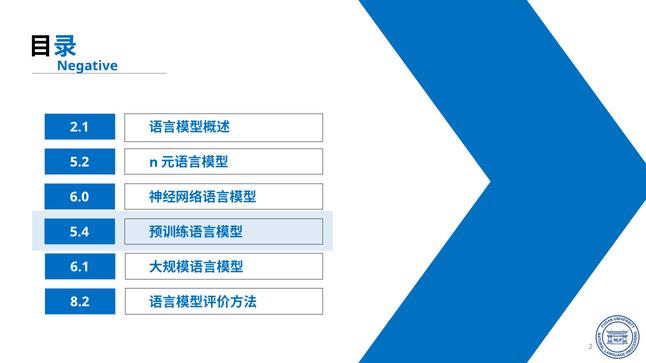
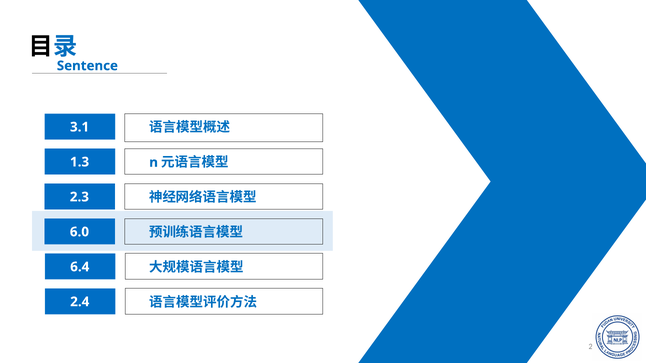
Negative: Negative -> Sentence (87, 66)
2.1: 2.1 -> 3.1 (80, 127)
5.2: 5.2 -> 1.3 (80, 162)
6.0: 6.0 -> 2.3 (79, 197)
5.4: 5.4 -> 6.0 (79, 232)
6.1: 6.1 -> 6.4 (80, 267)
8.2: 8.2 -> 2.4 (80, 302)
